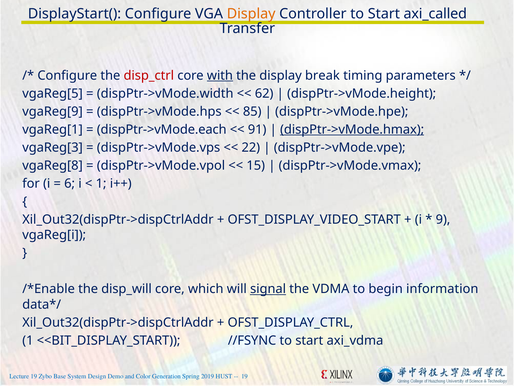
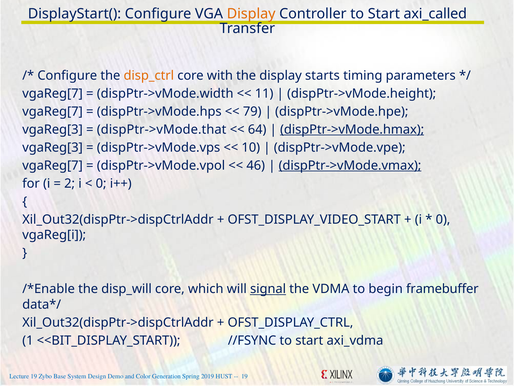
disp_ctrl colour: red -> orange (149, 75)
with underline: present -> none (220, 75)
break: break -> starts (322, 75)
vgaReg[5: vgaReg[5 -> vgaReg[7 (53, 93)
62: 62 -> 11 (264, 93)
vgaReg[9: vgaReg[9 -> vgaReg[7 (53, 111)
85: 85 -> 79 (252, 111)
vgaReg[1: vgaReg[1 -> vgaReg[3 (53, 129)
dispPtr->vMode.each: dispPtr->vMode.each -> dispPtr->vMode.that (162, 129)
91: 91 -> 64 (257, 129)
22: 22 -> 10 (251, 147)
vgaReg[8: vgaReg[8 -> vgaReg[7 (53, 165)
15: 15 -> 46 (256, 165)
dispPtr->vMode.vmax underline: none -> present (350, 165)
6: 6 -> 2 (70, 183)
1: 1 -> 0 (101, 183)
9: 9 -> 0 (443, 219)
information: information -> framebuffer (442, 289)
